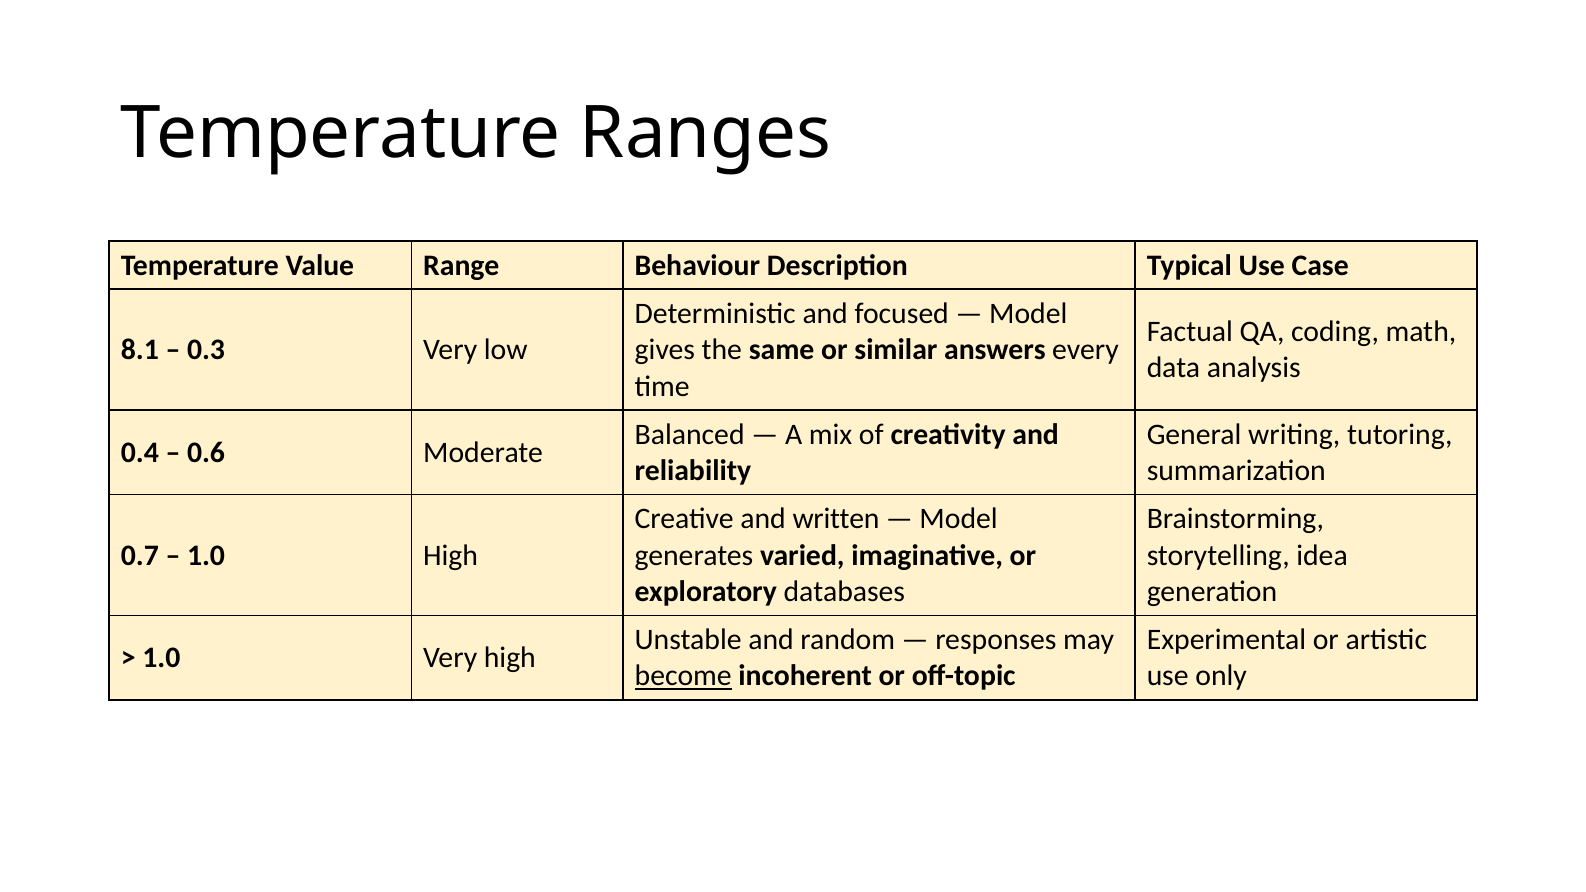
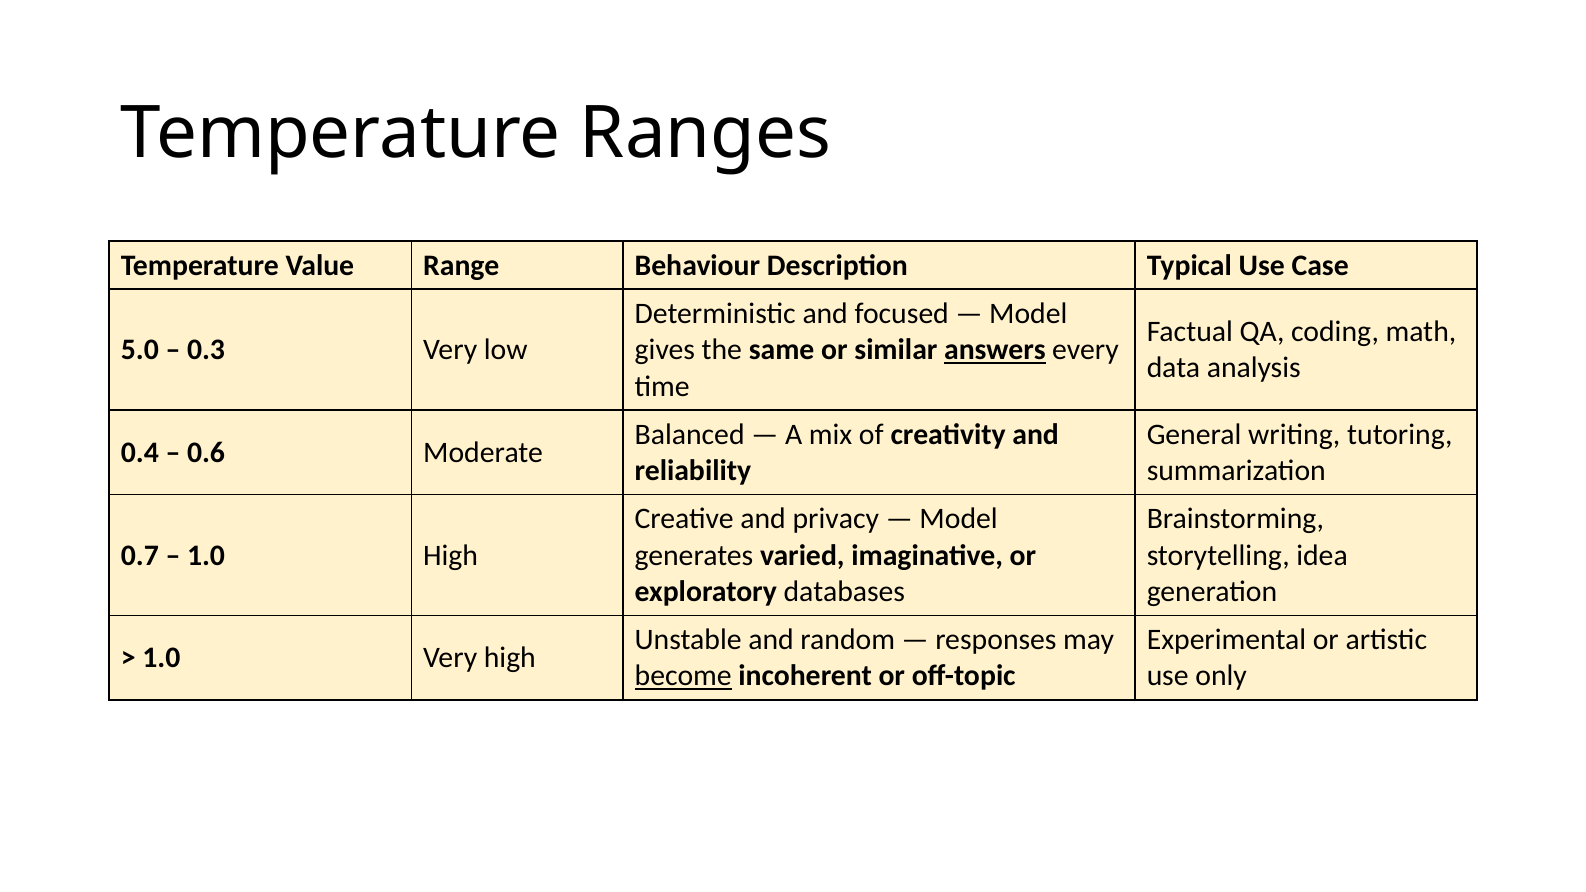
8.1: 8.1 -> 5.0 (140, 350)
answers underline: none -> present (995, 350)
written: written -> privacy (836, 519)
